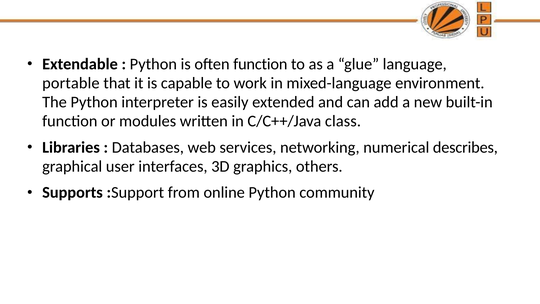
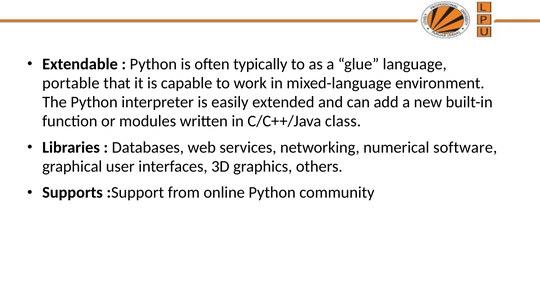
often function: function -> typically (260, 64)
describes: describes -> software (465, 147)
